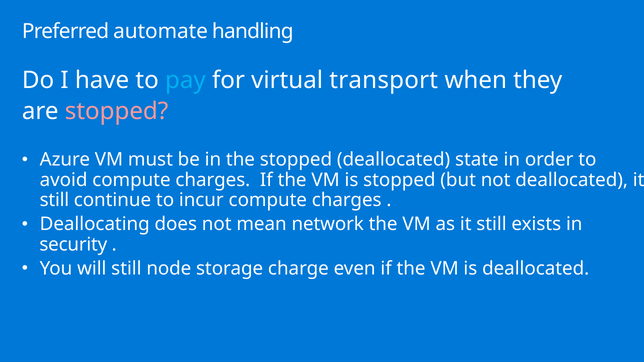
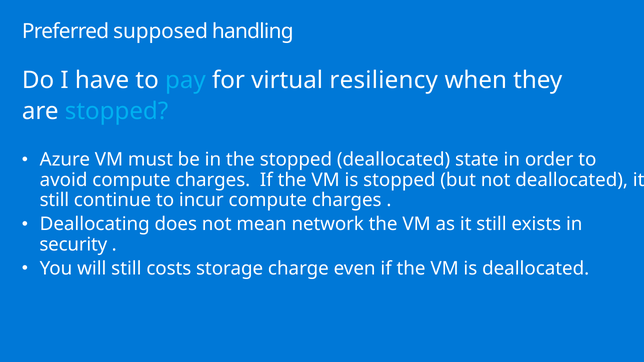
automate: automate -> supposed (161, 31)
transport: transport -> resiliency (384, 81)
stopped colour: pink -> light blue (117, 111)
node: node -> costs (169, 269)
